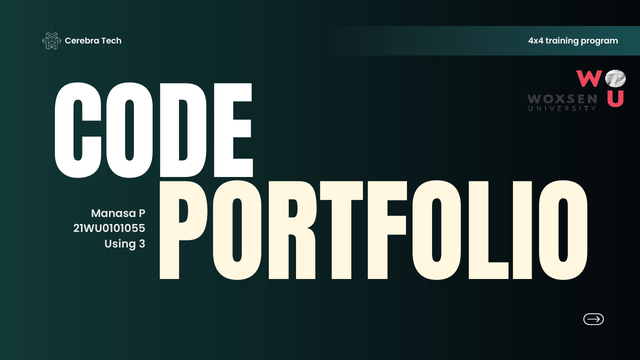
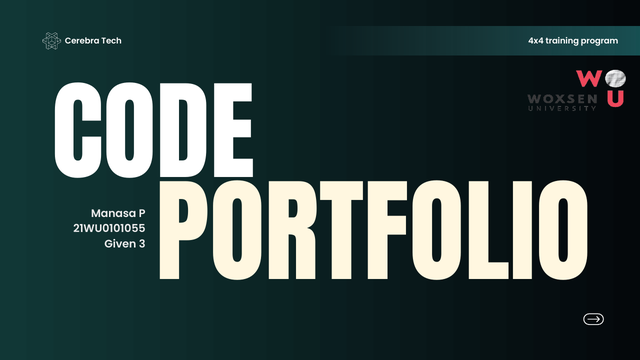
Using: Using -> Given (120, 244)
